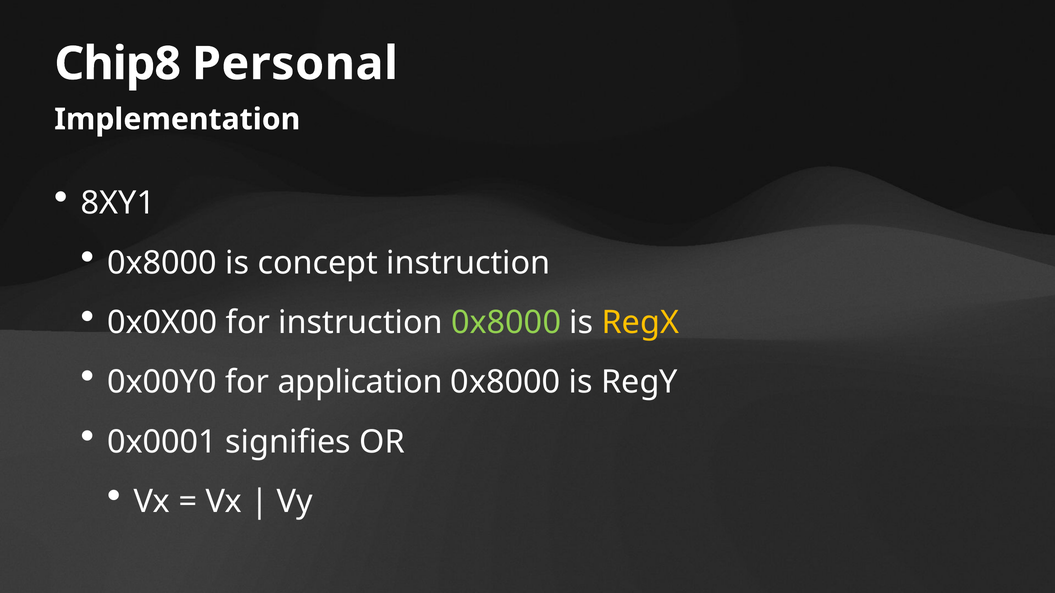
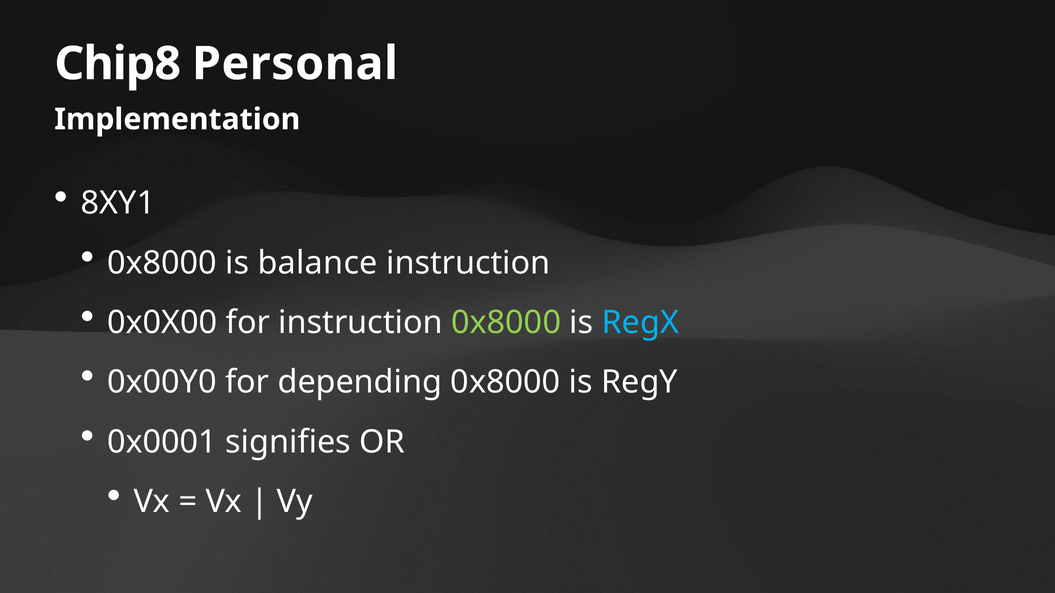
concept: concept -> balance (318, 263)
RegX colour: yellow -> light blue (640, 323)
application: application -> depending (360, 383)
